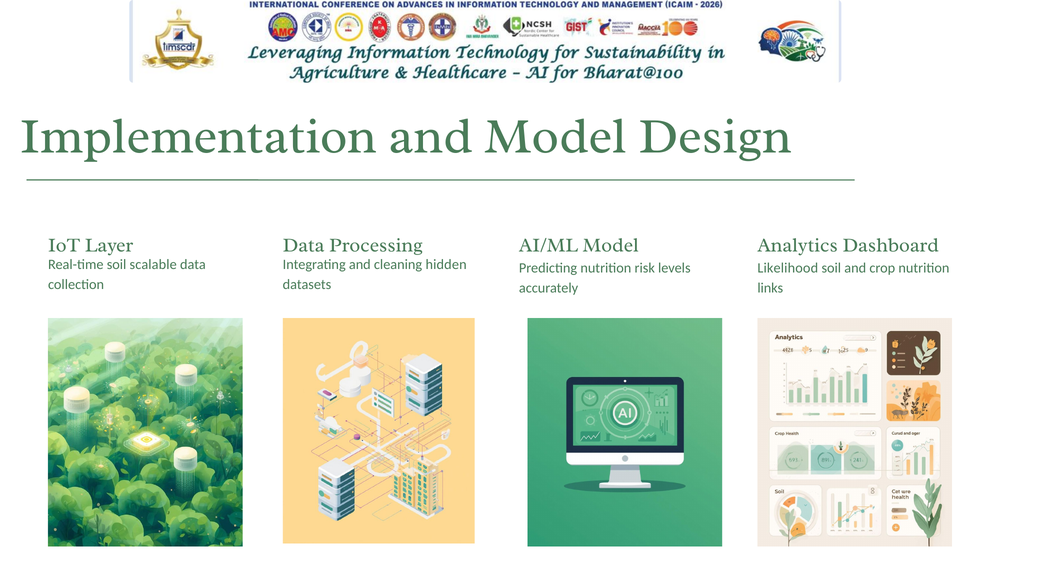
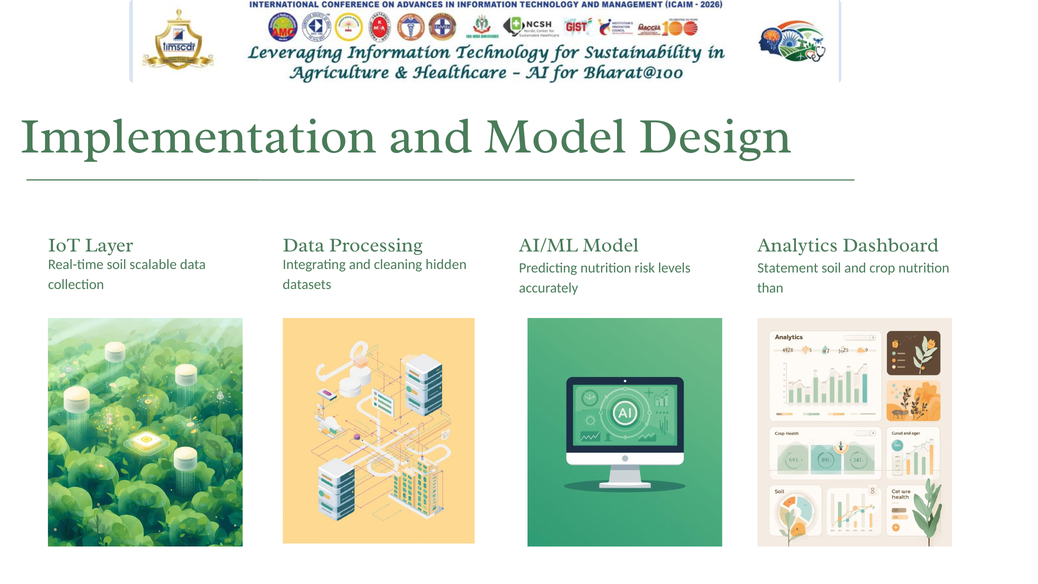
Likelihood: Likelihood -> Statement (788, 268)
links: links -> than (770, 288)
